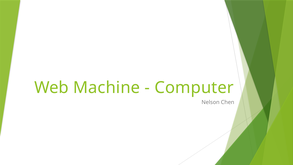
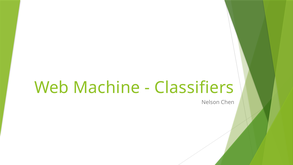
Computer: Computer -> Classifiers (194, 88)
